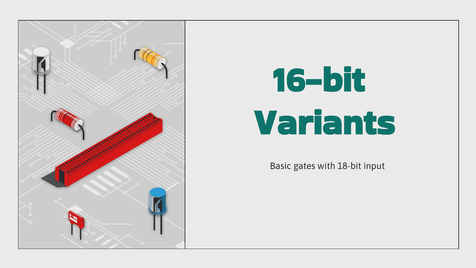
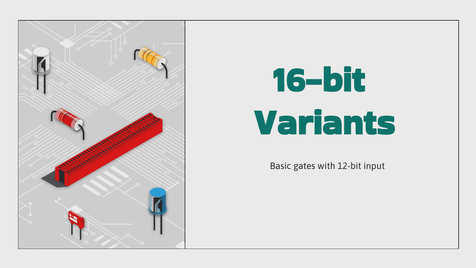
18-bit: 18-bit -> 12-bit (349, 166)
